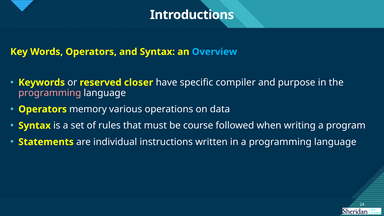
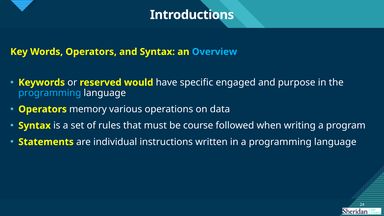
closer: closer -> would (139, 82)
compiler: compiler -> engaged (236, 82)
programming colour: pink -> light blue (50, 93)
